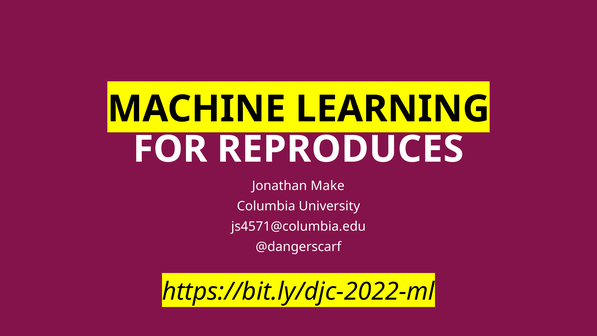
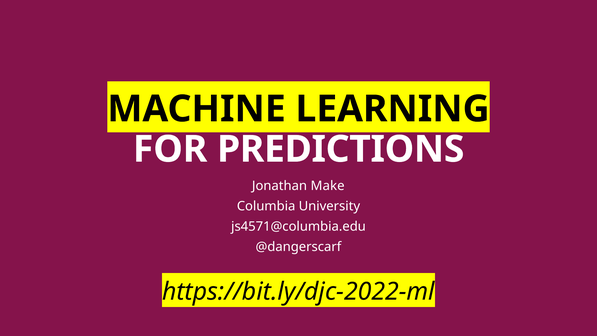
REPRODUCES: REPRODUCES -> PREDICTIONS (341, 149)
